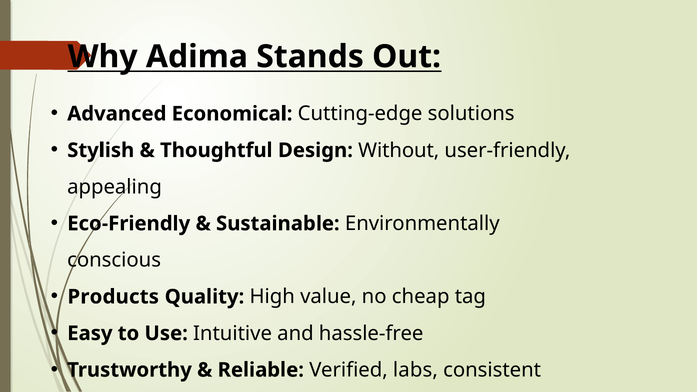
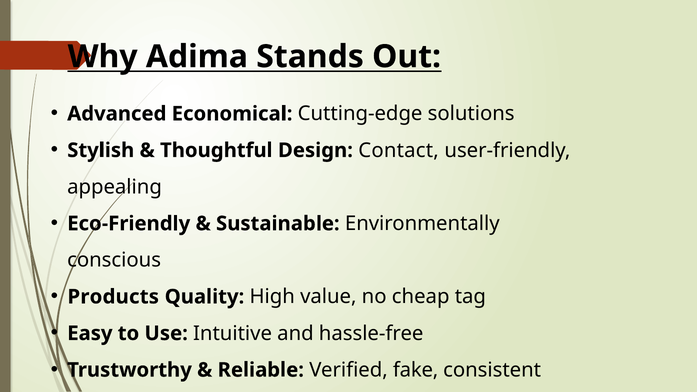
Design Without: Without -> Contact (399, 150)
labs: labs -> fake (416, 370)
